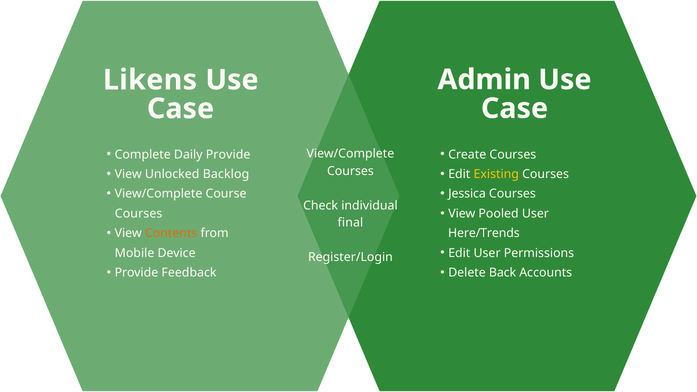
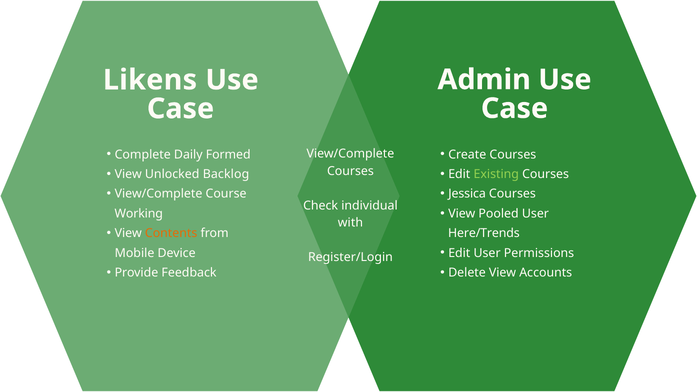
Daily Provide: Provide -> Formed (228, 155)
Existing colour: yellow -> light green (496, 174)
Courses: Courses -> Working (139, 214)
final: final -> with (350, 223)
Delete Back: Back -> View (503, 273)
